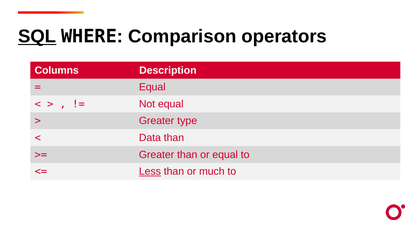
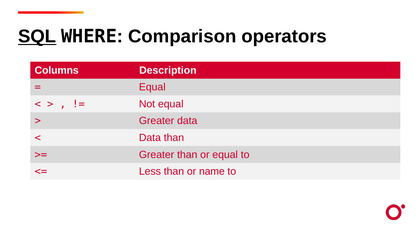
Greater type: type -> data (187, 121)
Less underline: present -> none (150, 172)
much: much -> name (212, 172)
